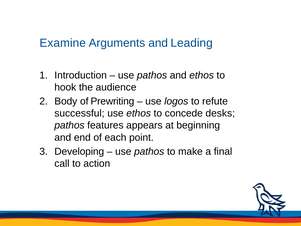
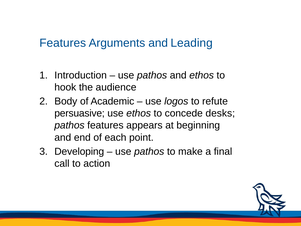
Examine: Examine -> Features (63, 43)
Prewriting: Prewriting -> Academic (112, 101)
successful: successful -> persuasive (80, 113)
